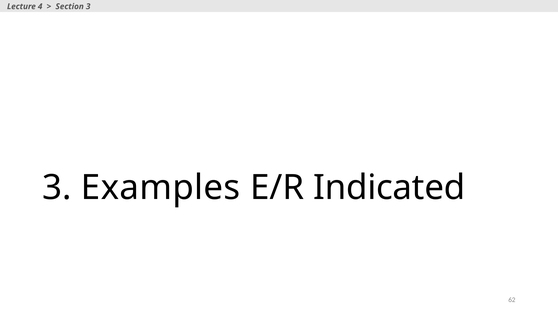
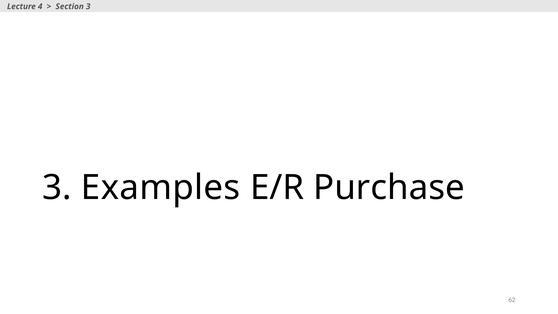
Indicated: Indicated -> Purchase (389, 188)
